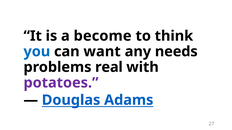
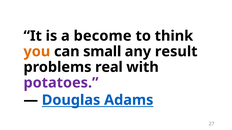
you colour: blue -> orange (37, 52)
want: want -> small (102, 52)
needs: needs -> result (176, 52)
